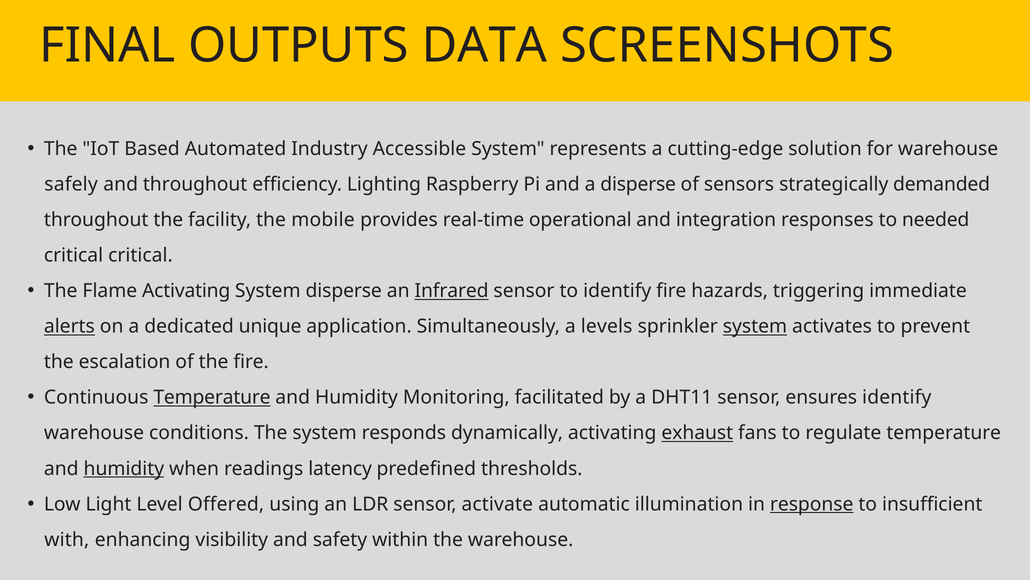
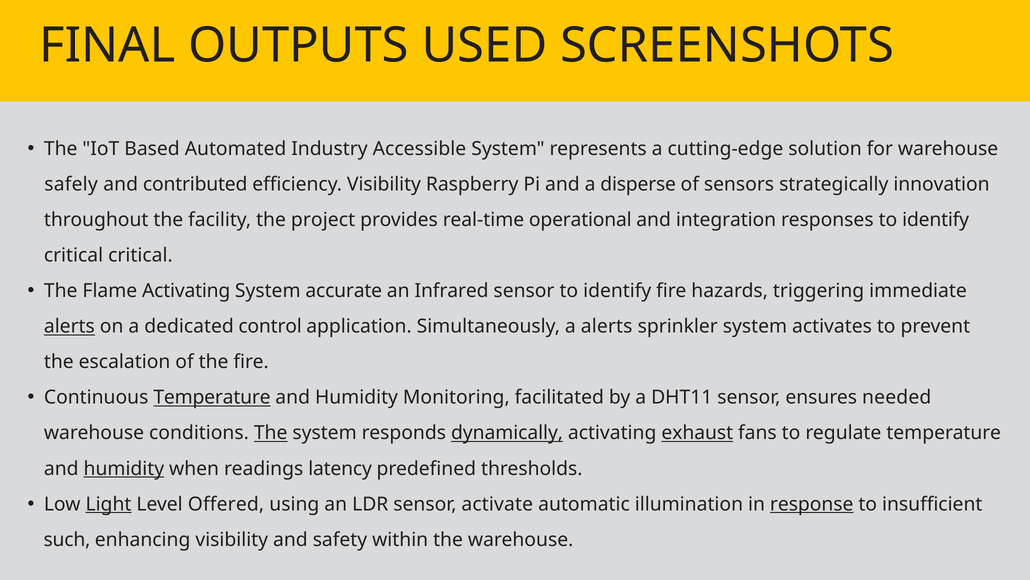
DATA: DATA -> USED (484, 46)
and throughout: throughout -> contributed (195, 184)
efficiency Lighting: Lighting -> Visibility (384, 184)
demanded: demanded -> innovation (942, 184)
mobile: mobile -> project (323, 220)
responses to needed: needed -> identify (936, 220)
System disperse: disperse -> accurate (344, 291)
Infrared underline: present -> none (452, 291)
unique: unique -> control (270, 326)
a levels: levels -> alerts (607, 326)
system underline: present -> none (755, 326)
ensures identify: identify -> needed (897, 397)
The underline: none -> present (271, 433)
dynamically underline: none -> present (507, 433)
Light underline: none -> present (108, 504)
with: with -> such (67, 539)
